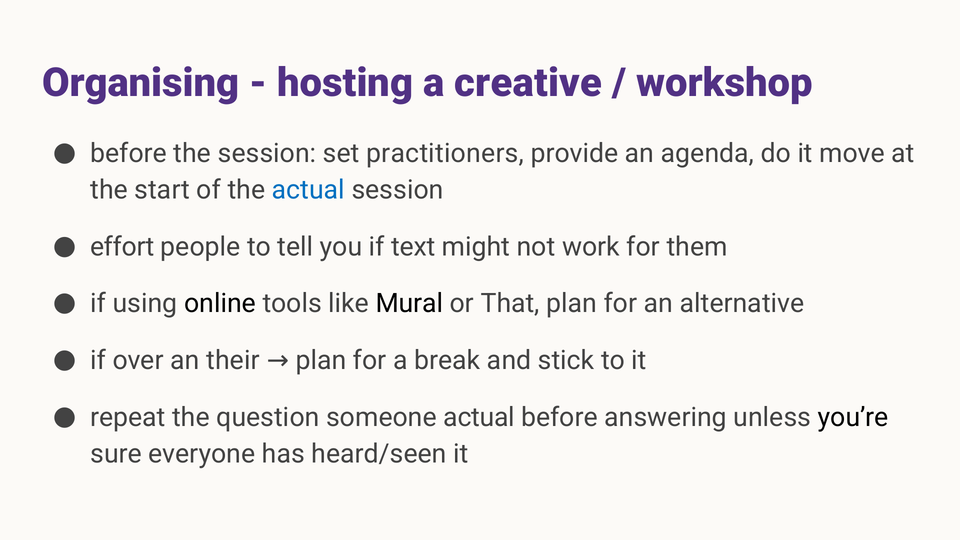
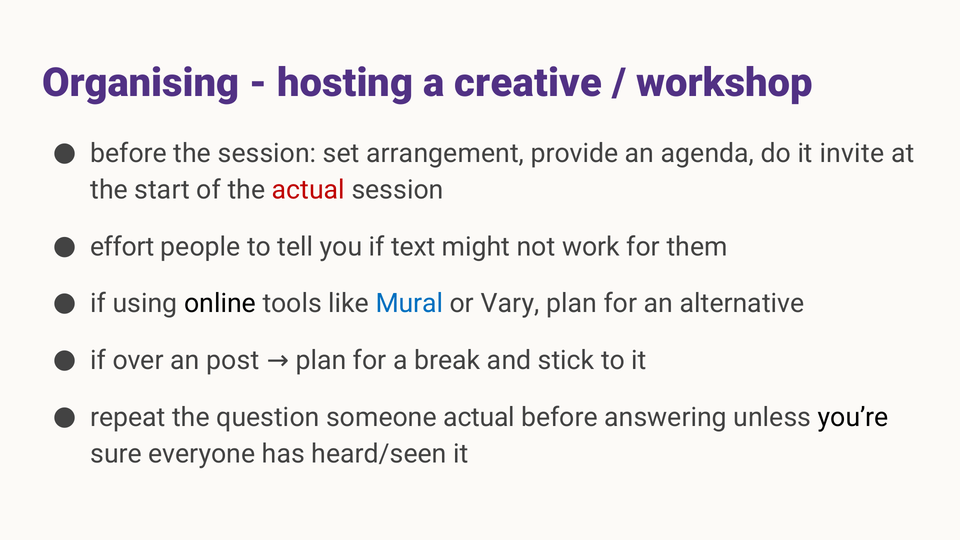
practitioners: practitioners -> arrangement (445, 153)
move: move -> invite (852, 153)
actual colour: blue -> red (308, 190)
Mural colour: black -> blue (409, 304)
That: That -> Vary (510, 304)
their: their -> post (233, 360)
